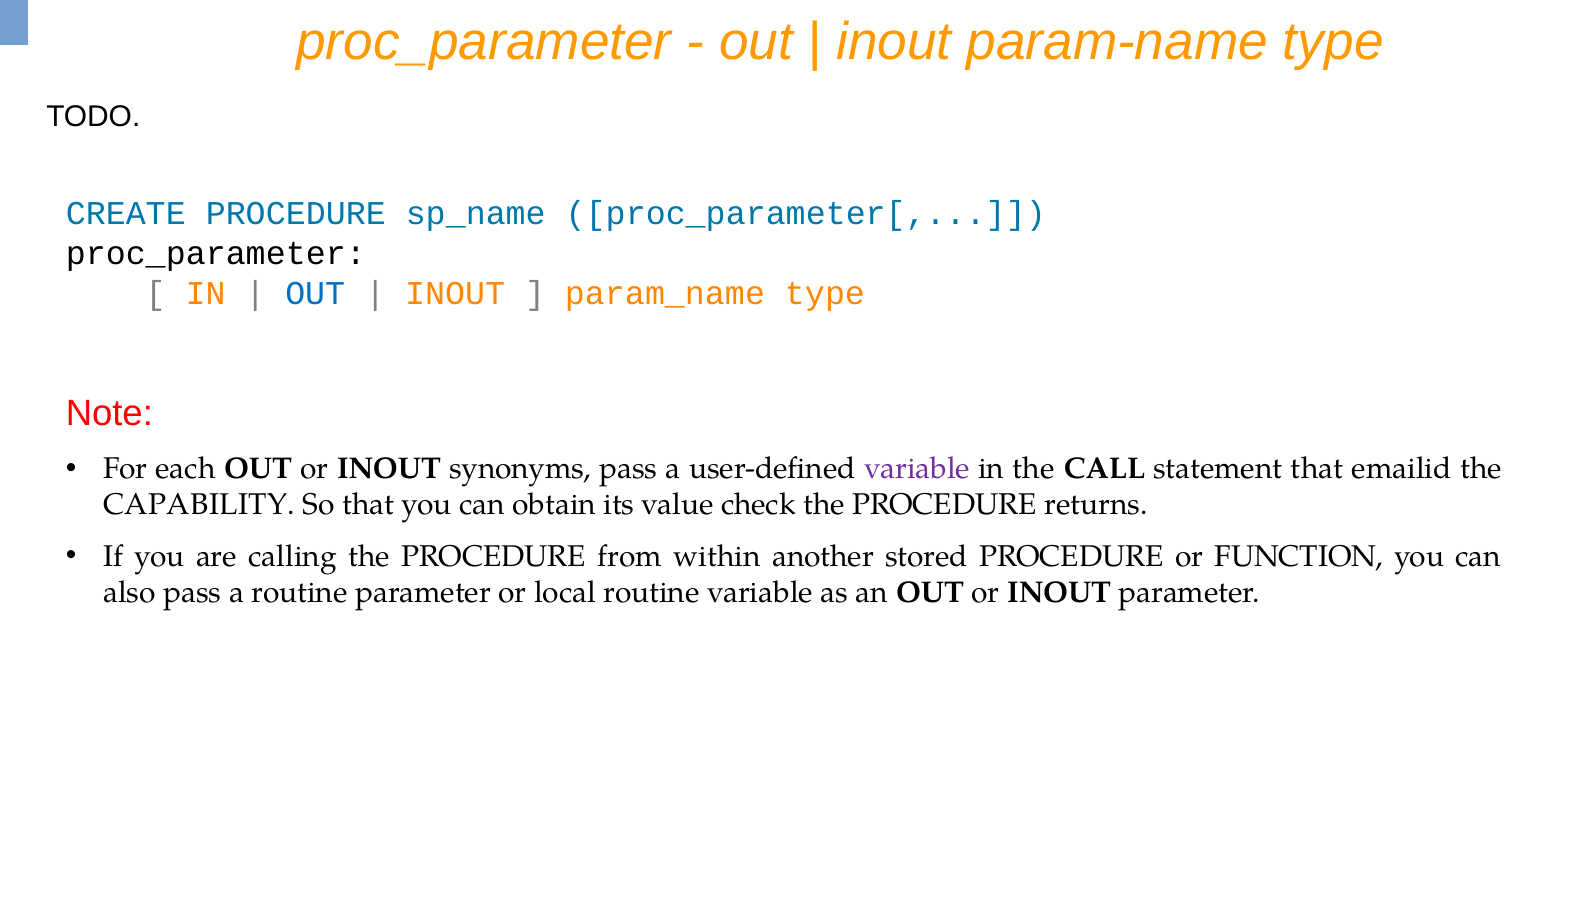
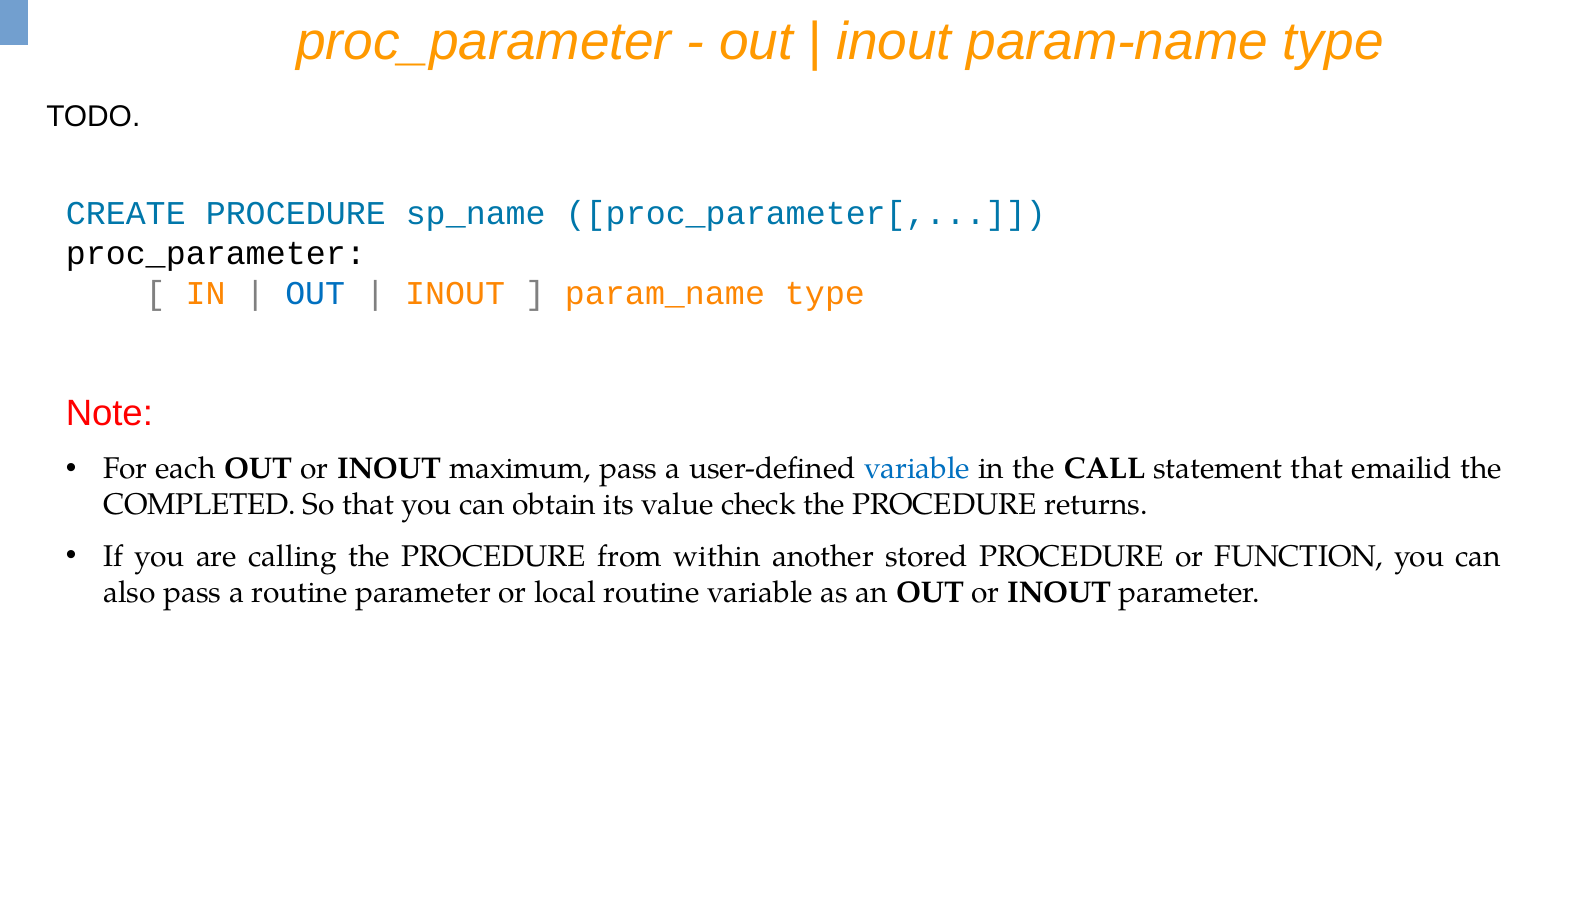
synonyms: synonyms -> maximum (520, 469)
variable colour: purple -> blue (917, 469)
CAPABILITY: CAPABILITY -> COMPLETED (199, 505)
